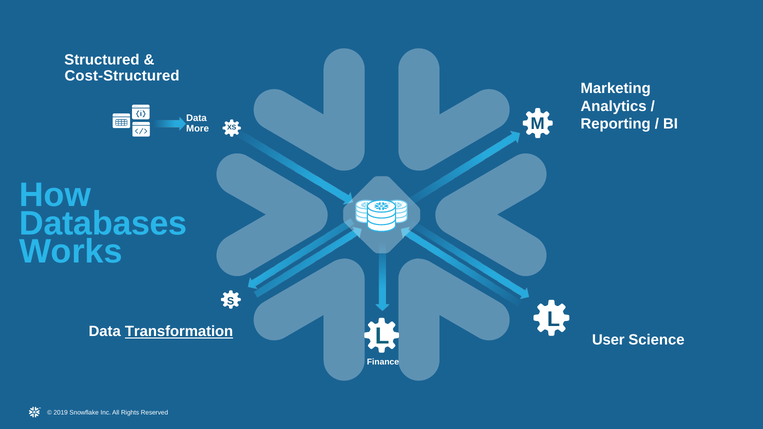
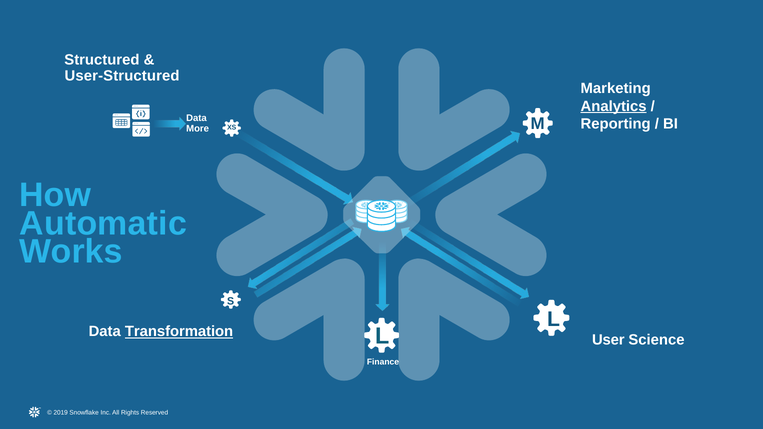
Cost-Structured: Cost-Structured -> User-Structured (122, 76)
Analytics underline: none -> present (614, 106)
Databases: Databases -> Automatic (103, 223)
